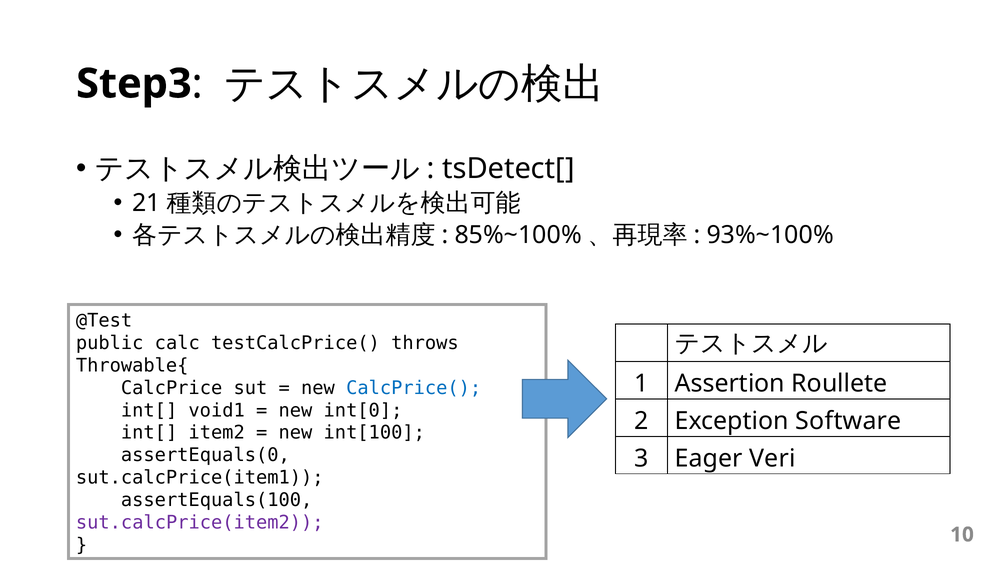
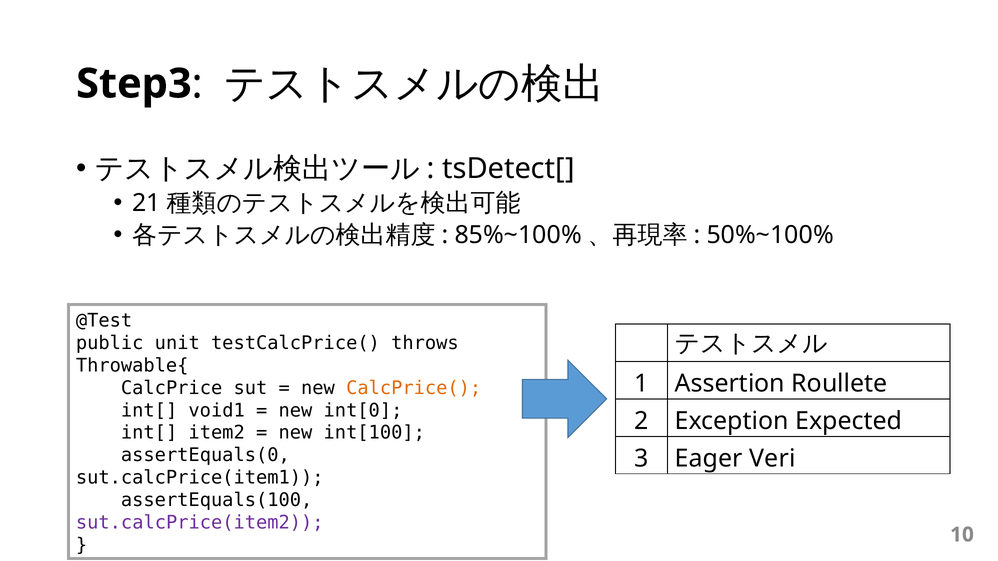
93%~100%: 93%~100% -> 50%~100% (770, 235)
calc: calc -> unit (177, 343)
CalcPrice( colour: blue -> orange (414, 388)
Software: Software -> Expected (849, 421)
